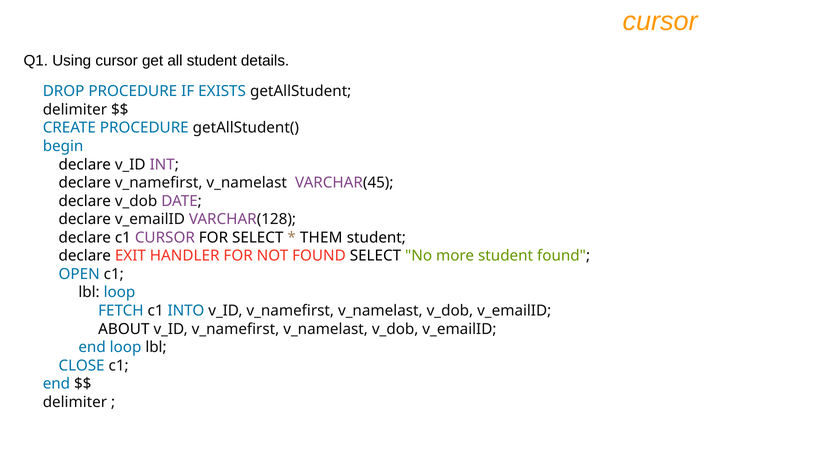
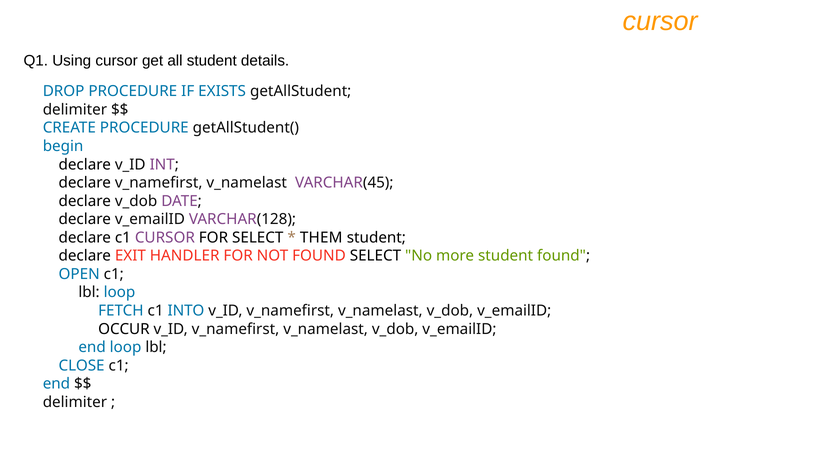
ABOUT: ABOUT -> OCCUR (124, 329)
